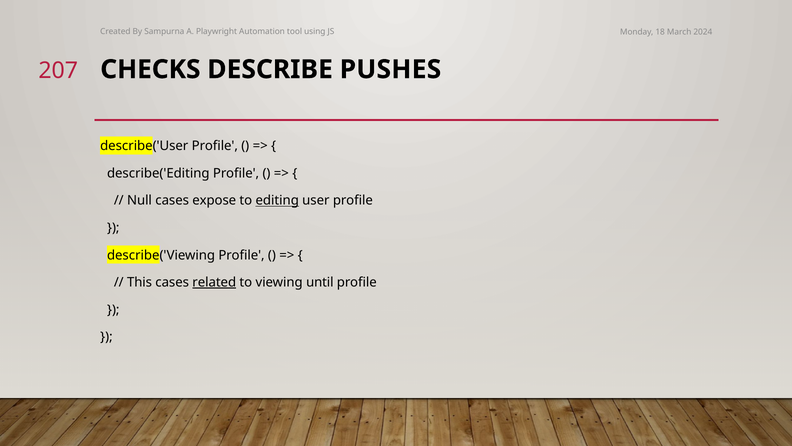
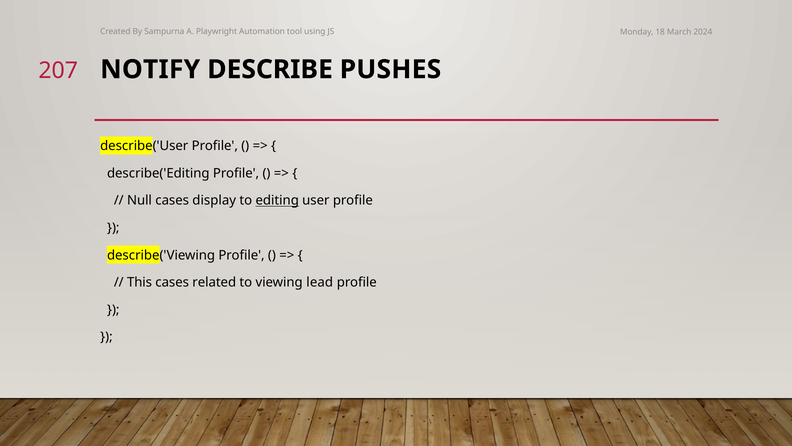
CHECKS: CHECKS -> NOTIFY (150, 69)
expose: expose -> display (214, 200)
related underline: present -> none (214, 282)
until: until -> lead (320, 282)
